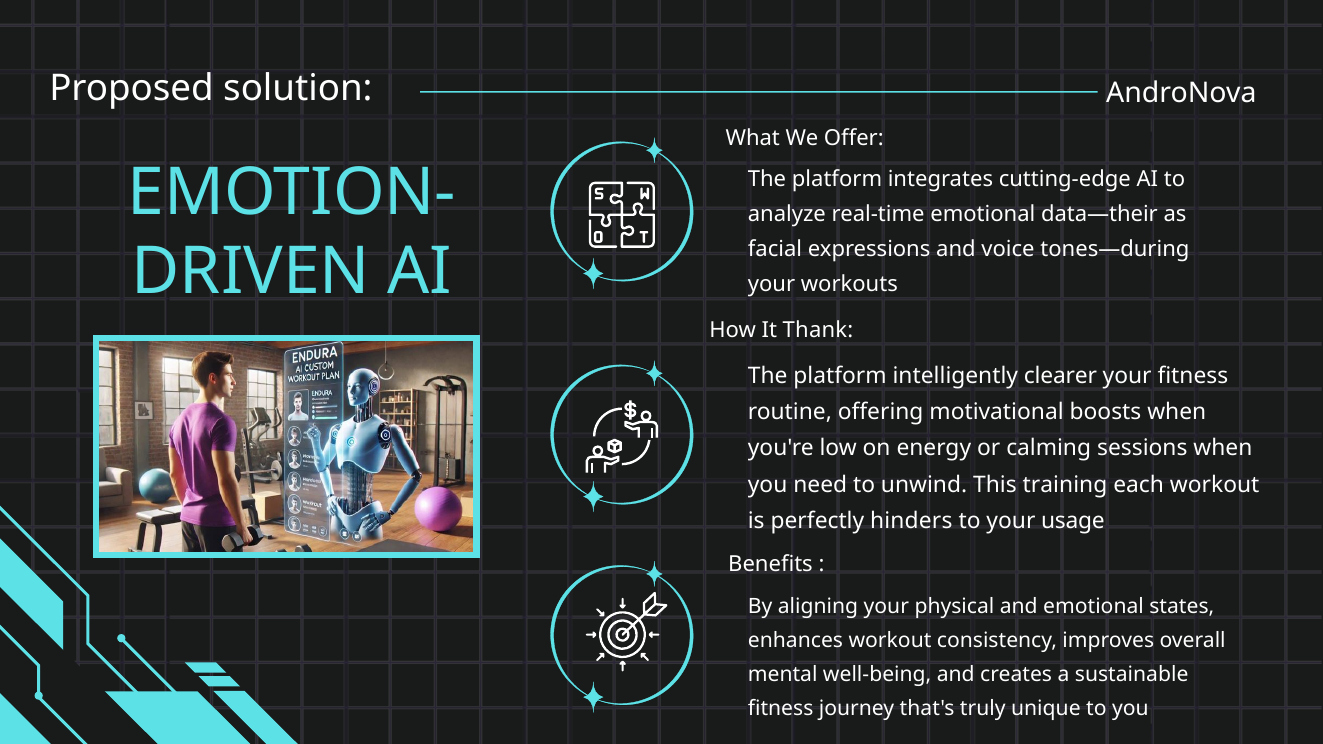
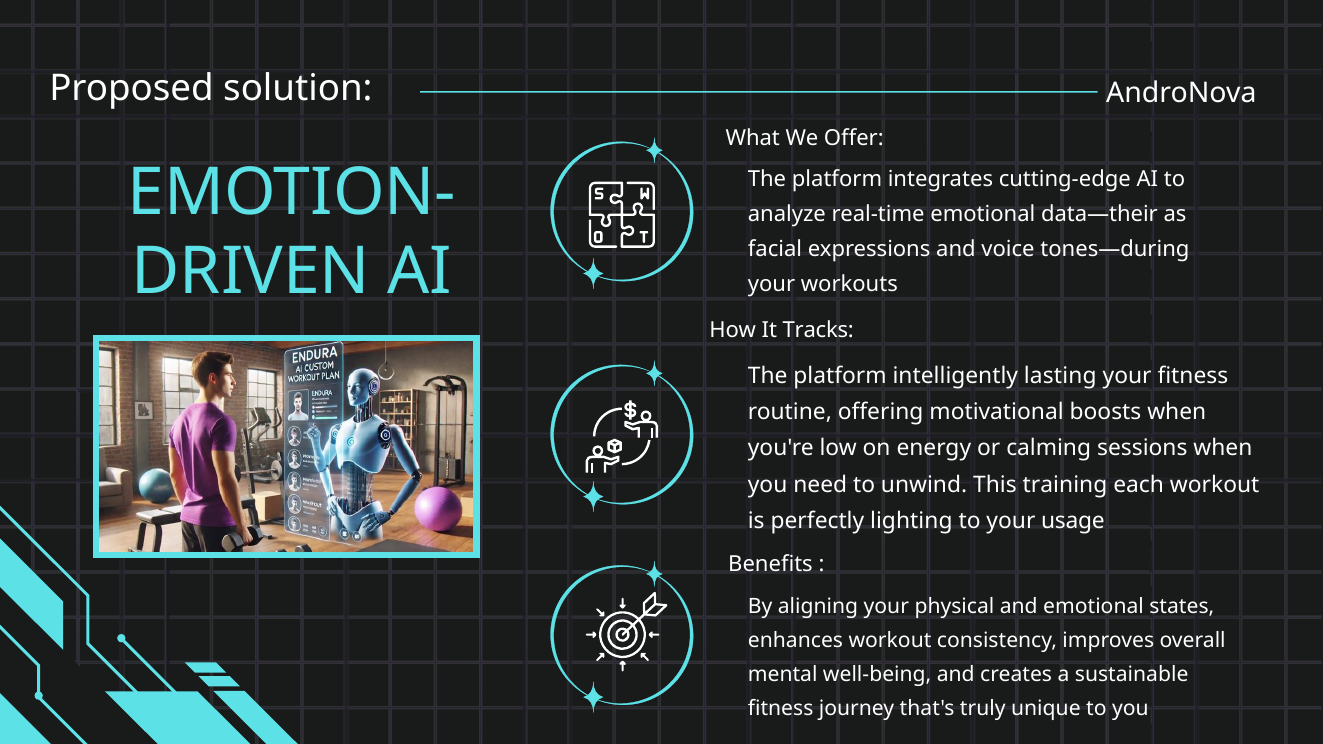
Thank: Thank -> Tracks (818, 331)
clearer: clearer -> lasting (1060, 376)
hinders: hinders -> lighting (911, 521)
